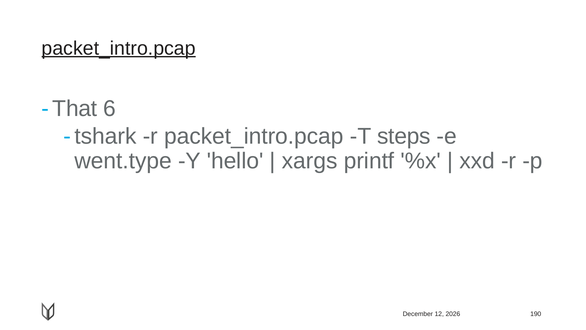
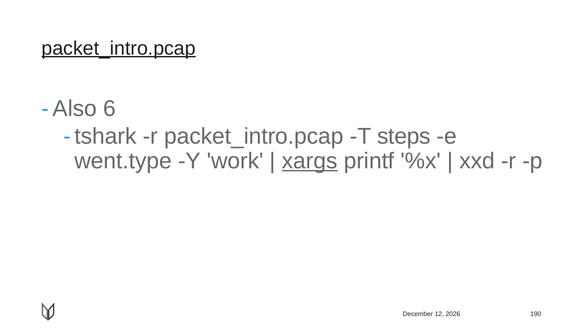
That: That -> Also (75, 109)
hello: hello -> work (235, 161)
xargs underline: none -> present (310, 161)
